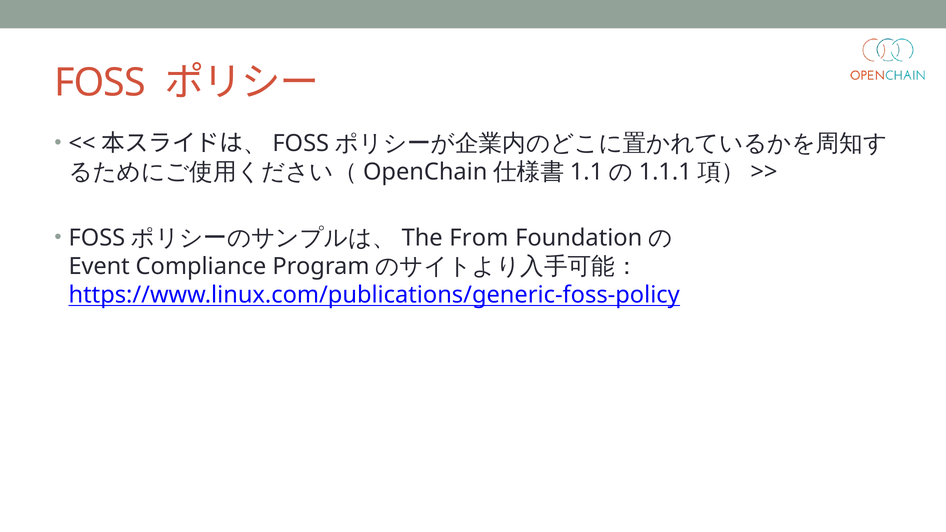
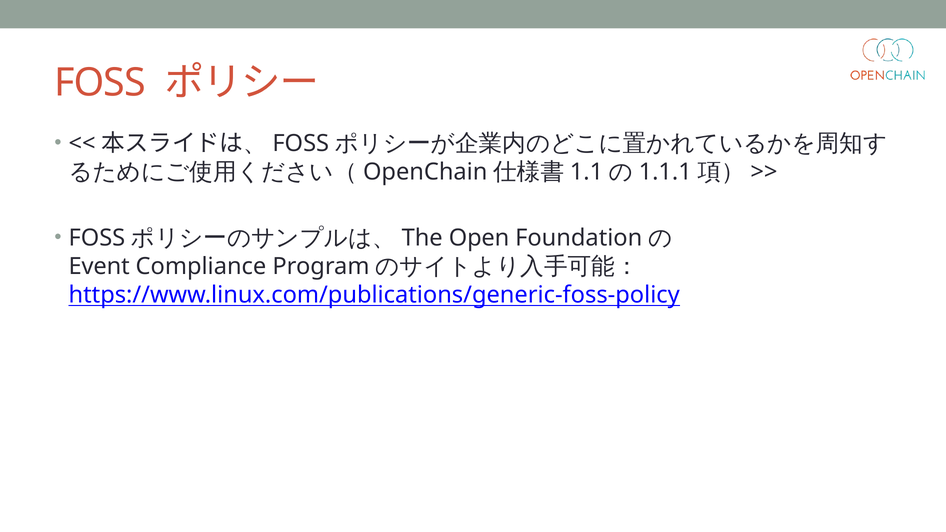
From: From -> Open (479, 238)
